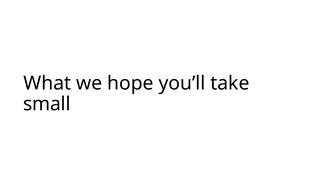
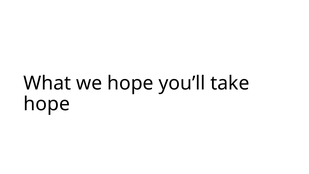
small: small -> hope (47, 104)
